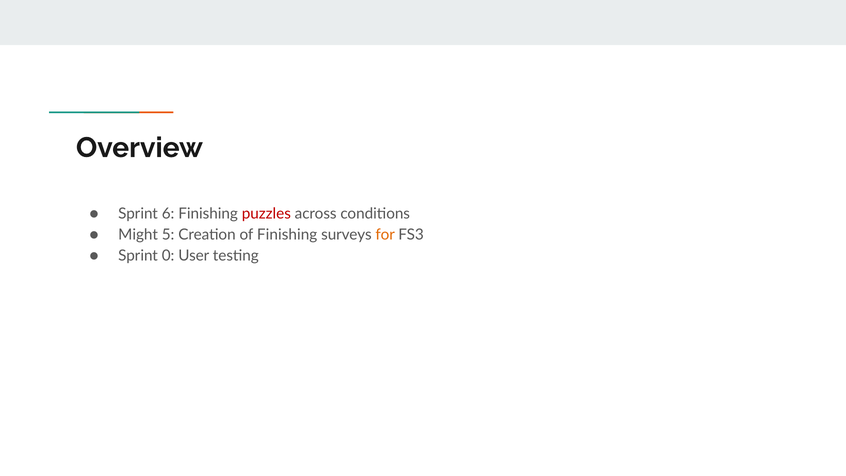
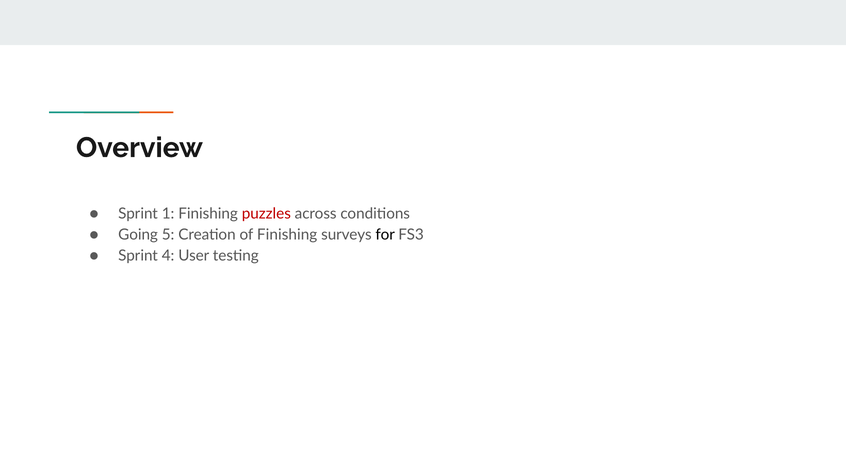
6: 6 -> 1 (168, 214)
Might: Might -> Going (138, 235)
for colour: orange -> black (385, 235)
0: 0 -> 4 (168, 256)
